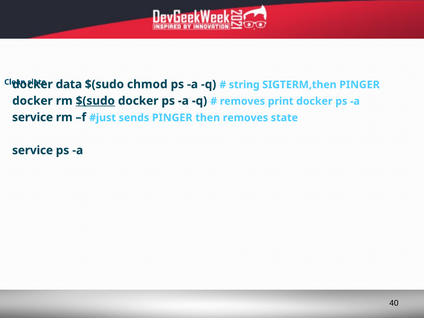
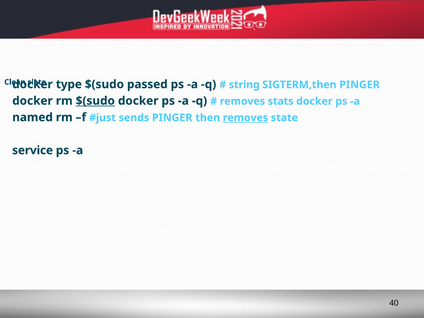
data: data -> type (69, 84)
chmod: chmod -> passed (147, 84)
print: print -> stats (281, 101)
service: service -> named (33, 117)
removes underline: none -> present (245, 118)
